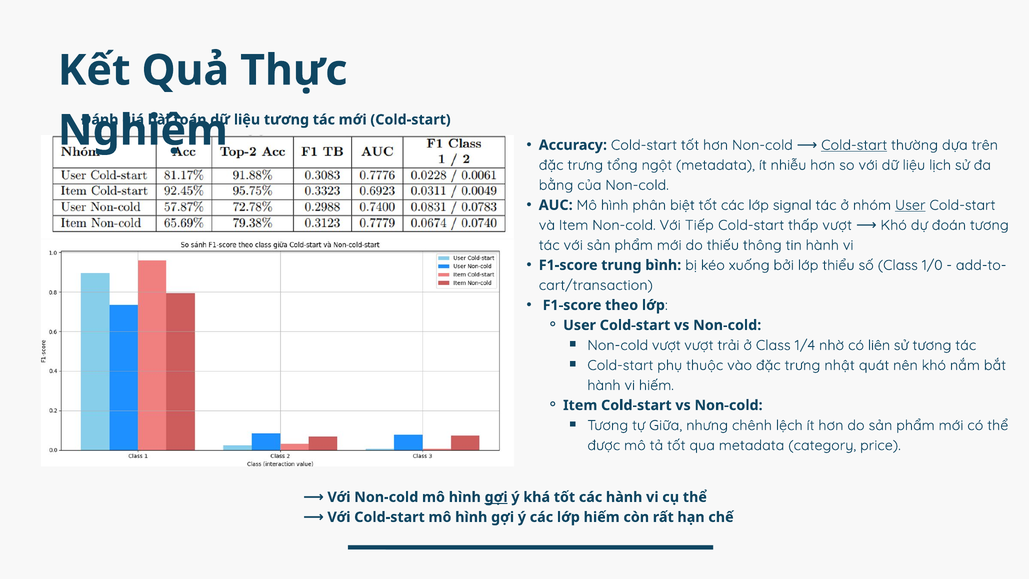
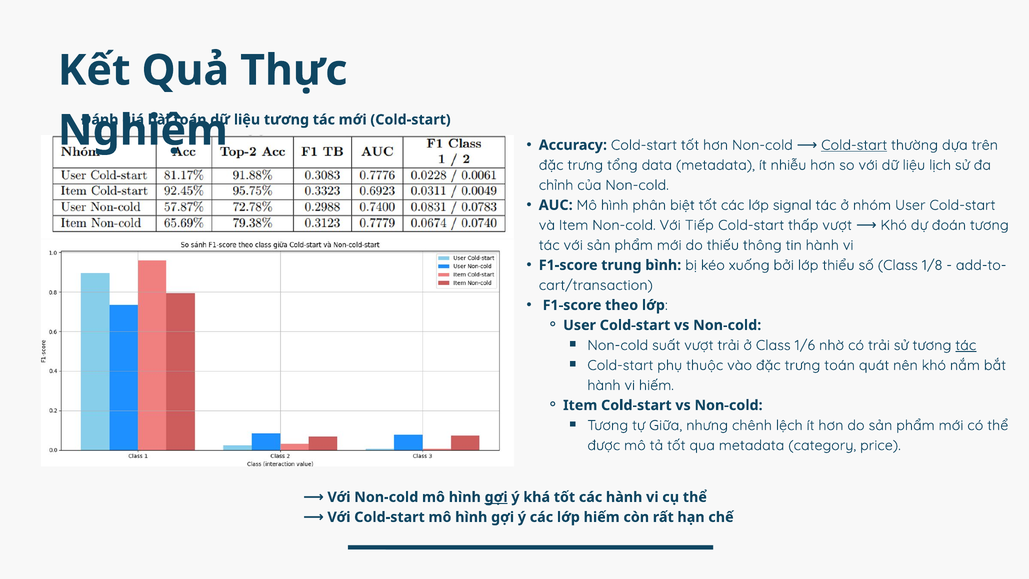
ngột: ngột -> data (657, 165)
bằng: bằng -> chỉnh (556, 185)
User underline: present -> none (910, 205)
1/0: 1/0 -> 1/8 (932, 265)
Non-cold vượt: vượt -> suất (666, 345)
1/4: 1/4 -> 1/6 (805, 345)
có liên: liên -> trải (879, 345)
tác underline: none -> present (966, 345)
trưng nhật: nhật -> toán (840, 365)
